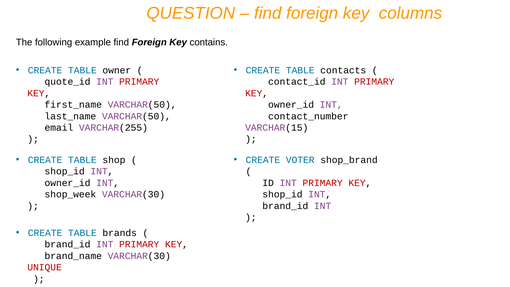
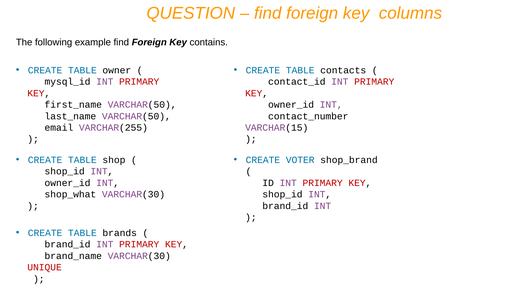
quote_id: quote_id -> mysql_id (68, 82)
shop_week: shop_week -> shop_what (70, 194)
